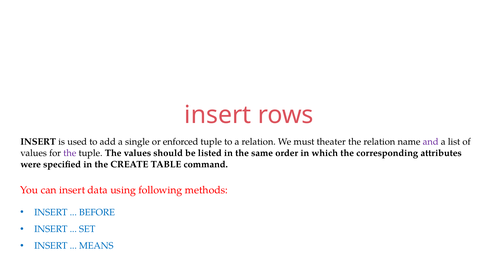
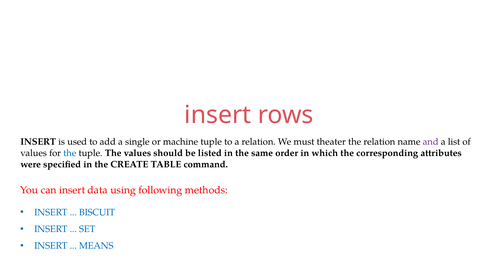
enforced: enforced -> machine (181, 142)
the colour: purple -> blue (70, 153)
BEFORE: BEFORE -> BISCUIT (97, 212)
